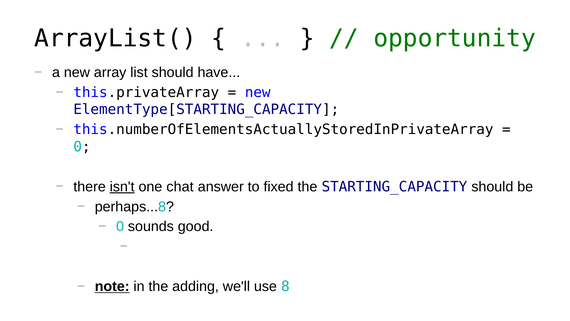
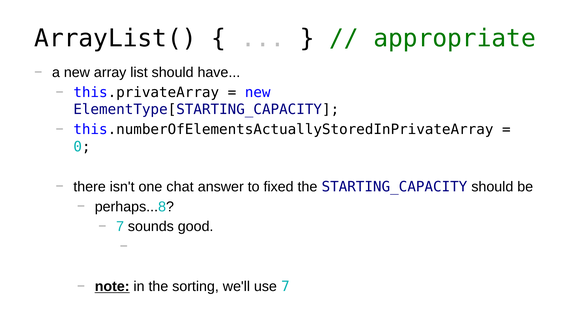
opportunity: opportunity -> appropriate (455, 38)
isn't underline: present -> none (122, 186)
0: 0 -> 7 (120, 226)
adding: adding -> sorting (196, 286)
use 8: 8 -> 7 (285, 286)
